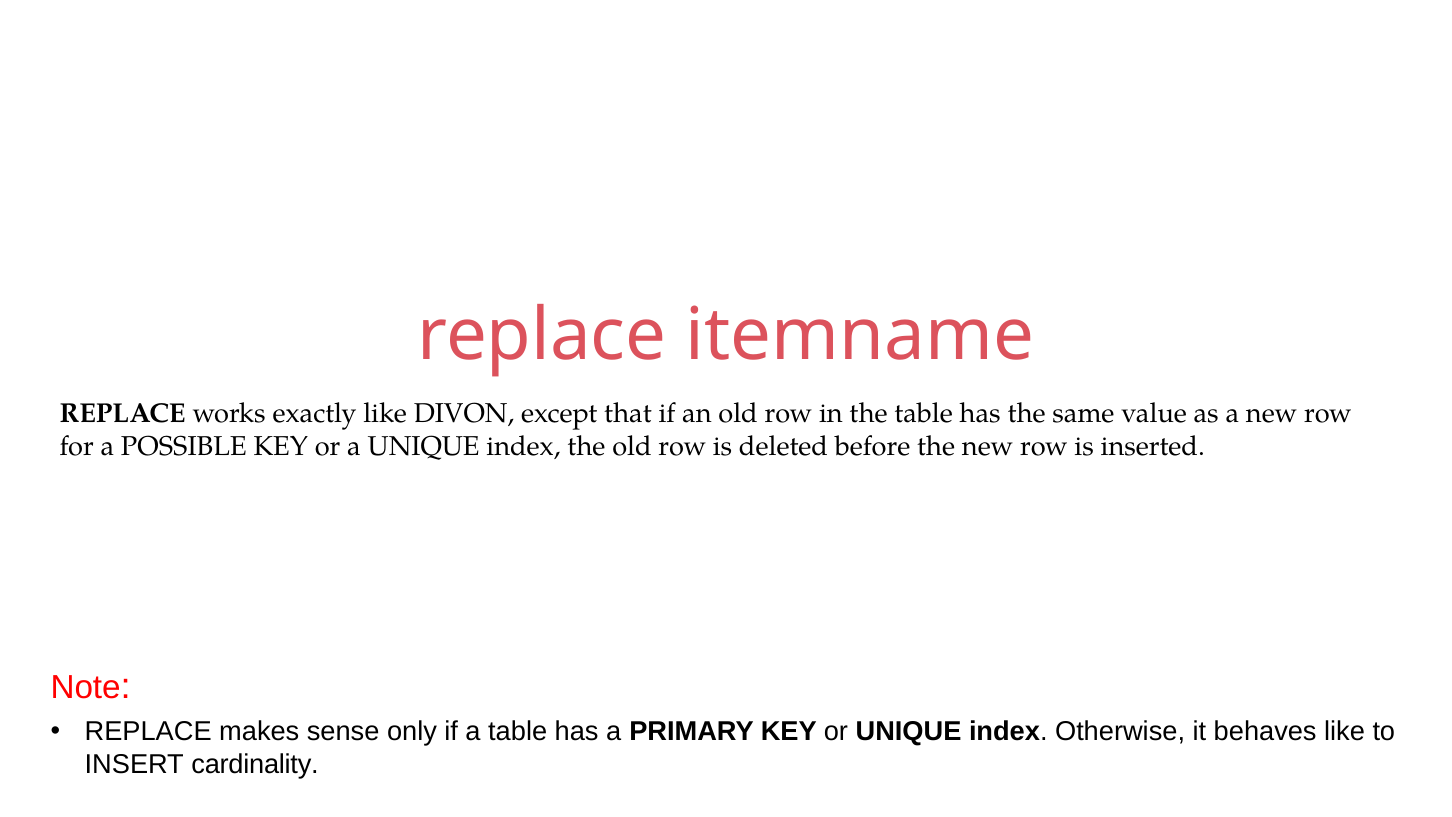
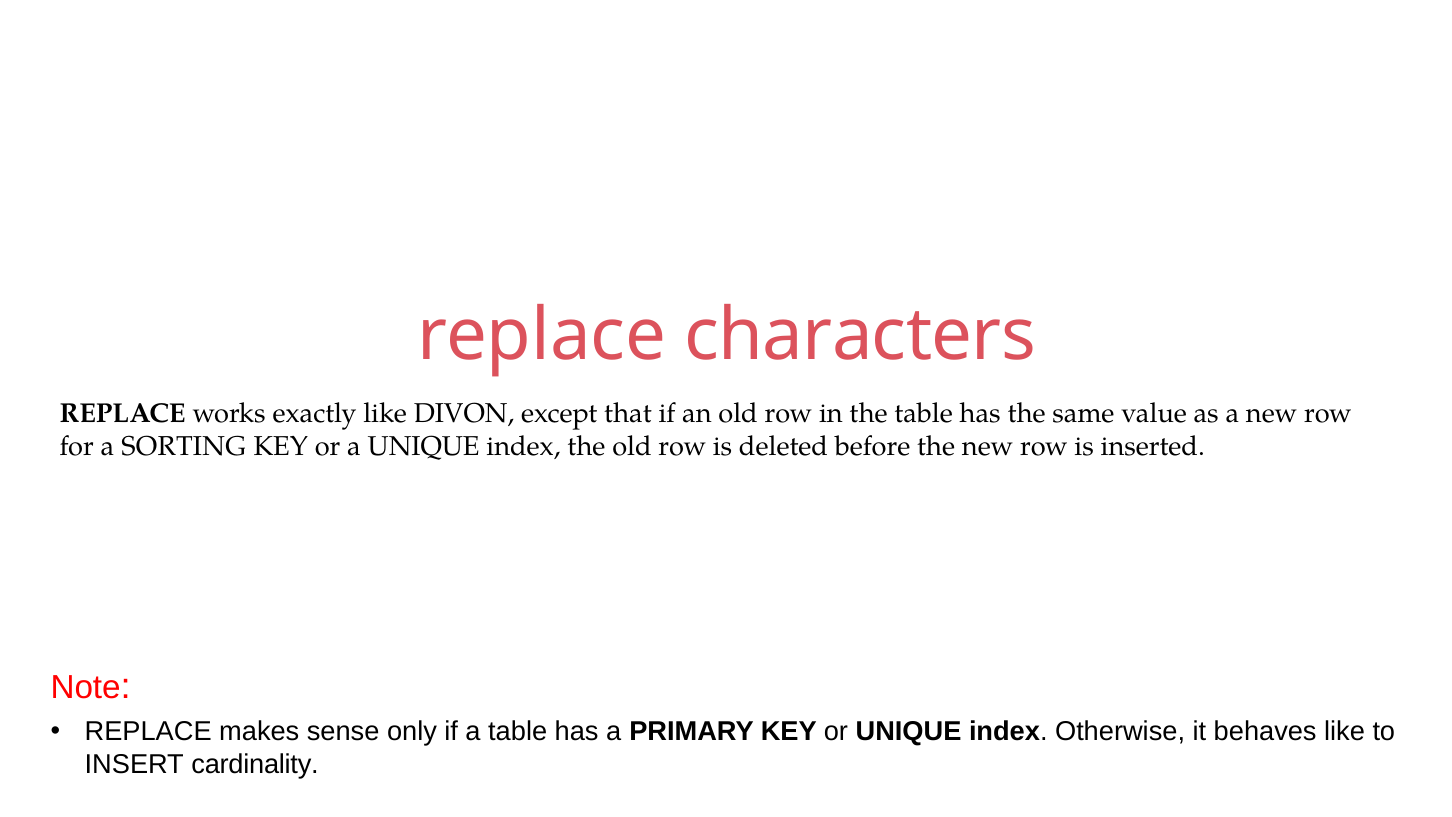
itemname: itemname -> characters (860, 335)
POSSIBLE: POSSIBLE -> SORTING (184, 446)
